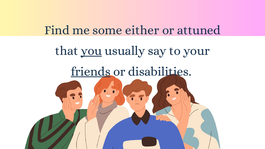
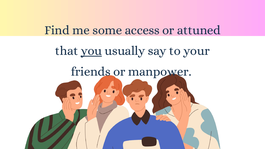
either: either -> access (142, 30)
friends underline: present -> none (91, 72)
disabilities: disabilities -> manpower (160, 72)
